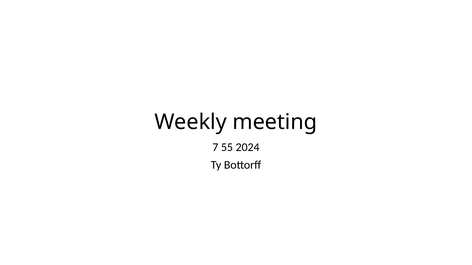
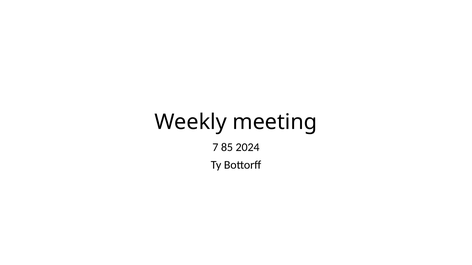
55: 55 -> 85 (227, 148)
